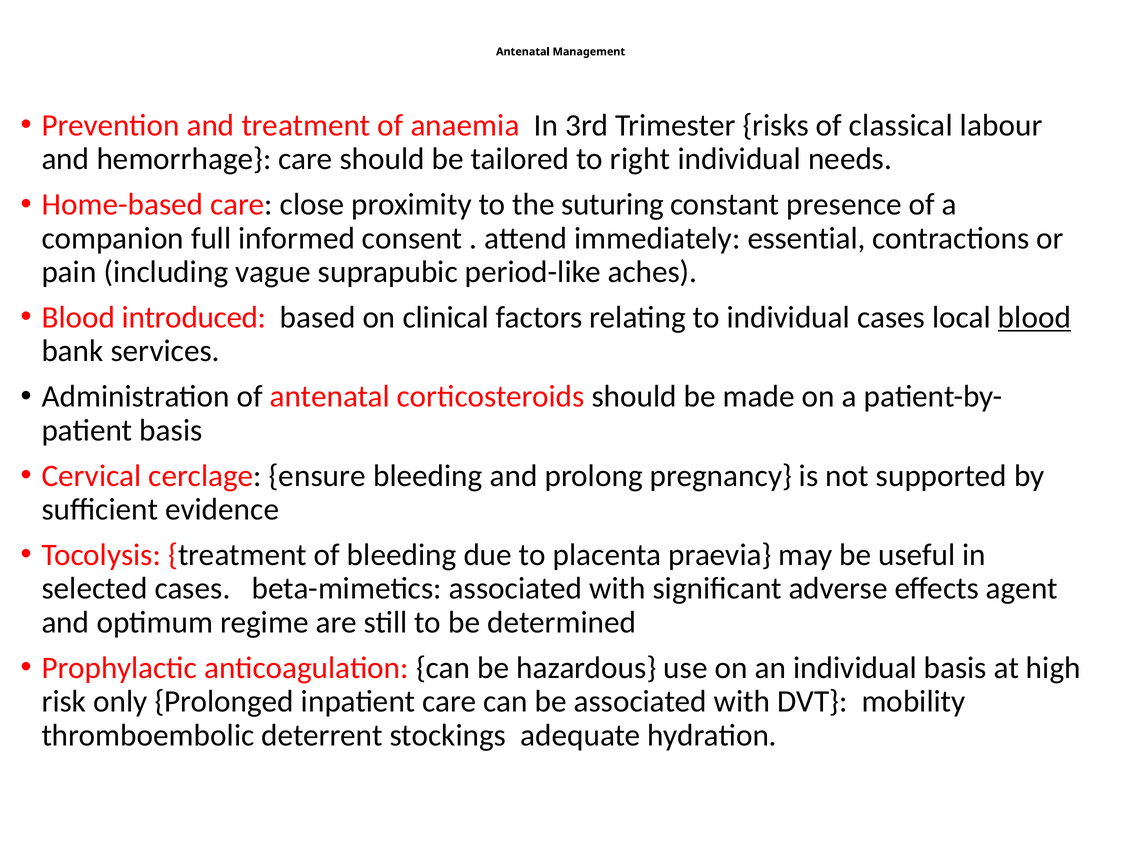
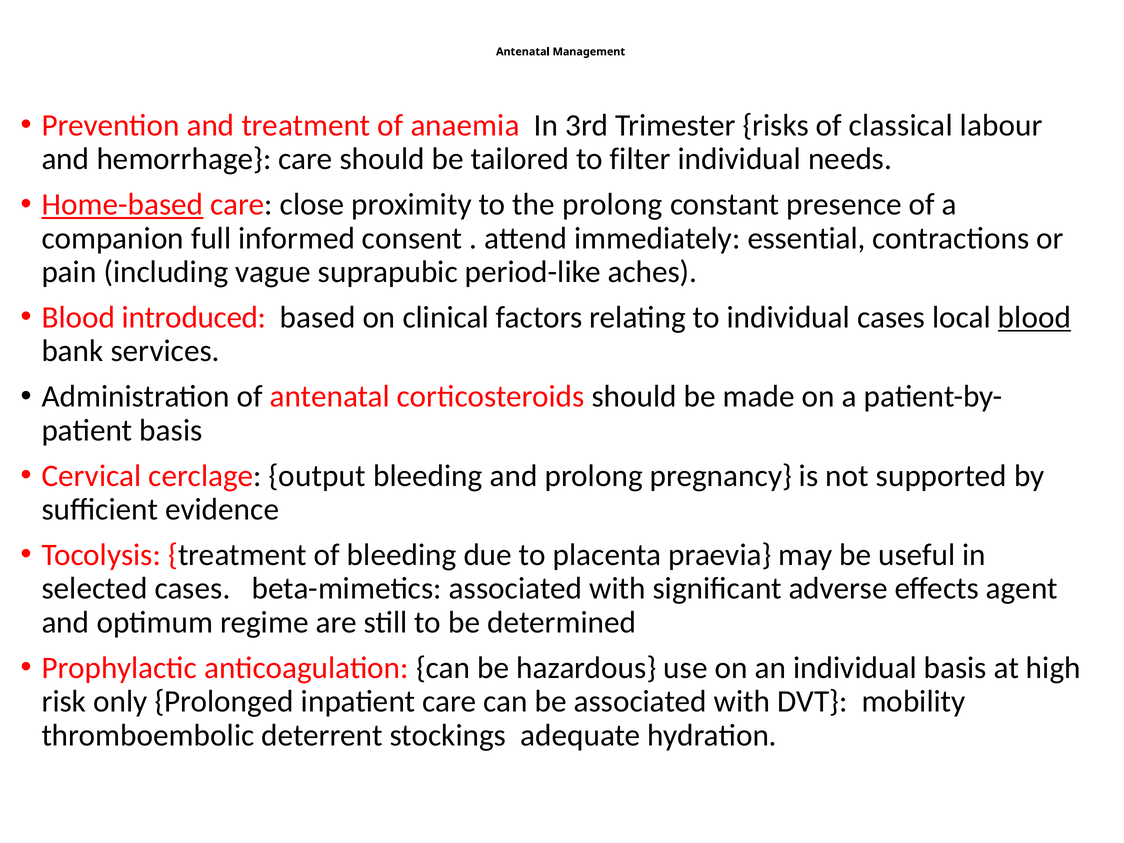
right: right -> filter (640, 159)
Home-based underline: none -> present (122, 204)
the suturing: suturing -> prolong (612, 204)
ensure: ensure -> output (317, 476)
